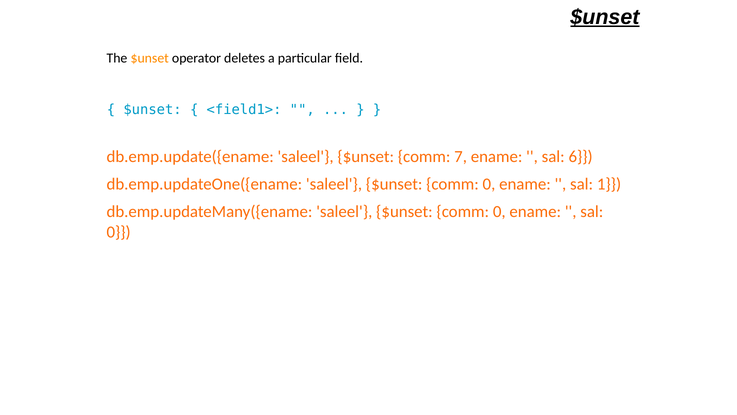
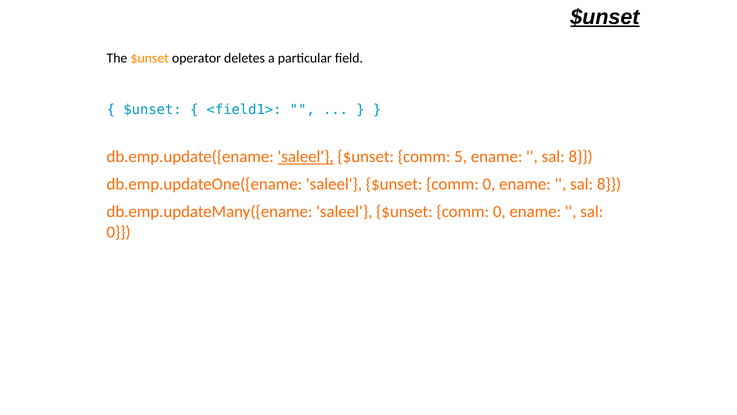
saleel underline: none -> present (306, 156)
7: 7 -> 5 (461, 156)
6: 6 -> 8 (581, 156)
1: 1 -> 8 (609, 184)
